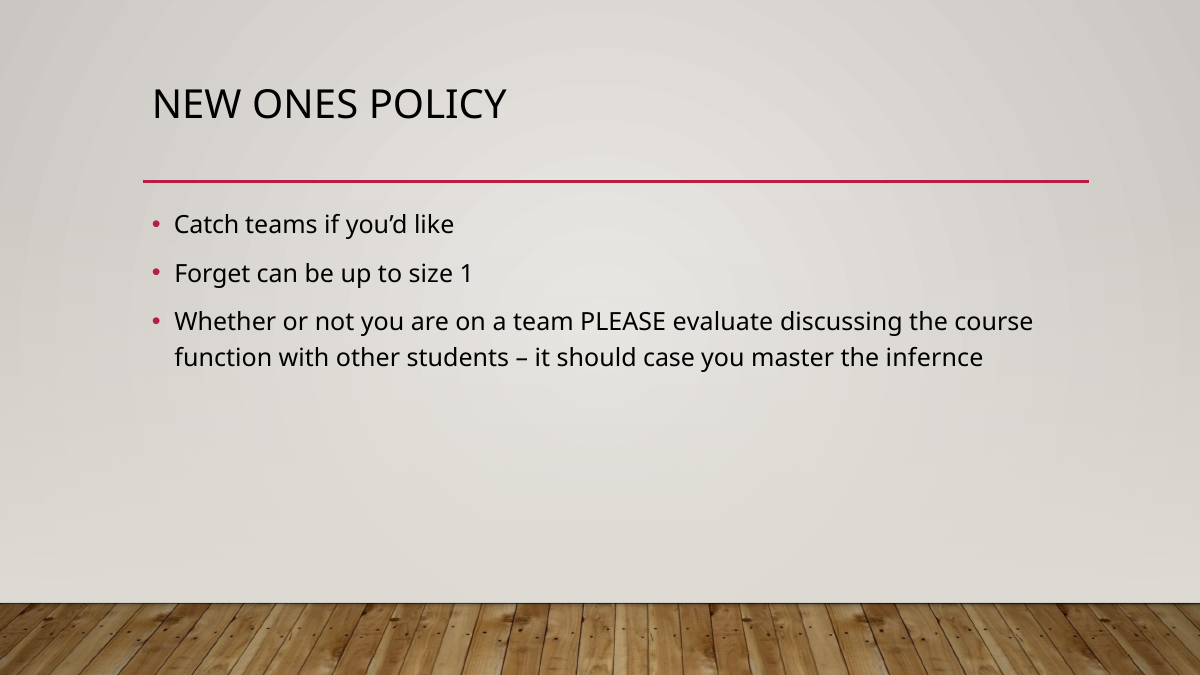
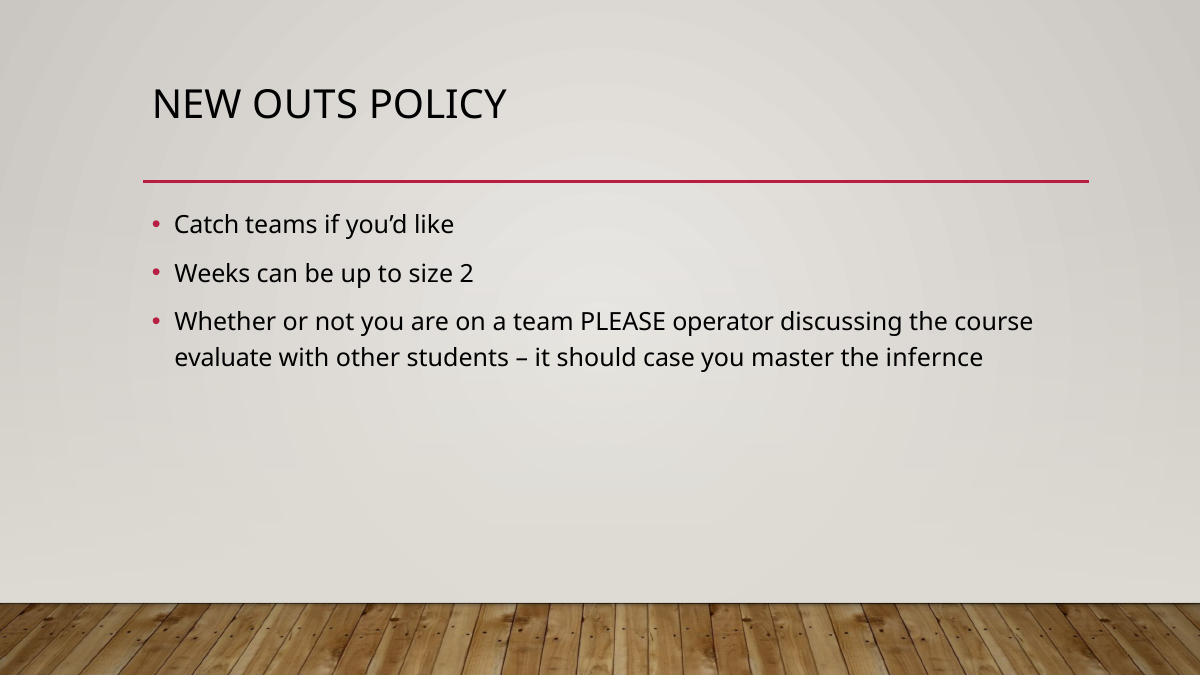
ONES: ONES -> OUTS (305, 105)
Forget: Forget -> Weeks (212, 274)
1: 1 -> 2 (467, 274)
evaluate: evaluate -> operator (723, 323)
function: function -> evaluate (223, 359)
